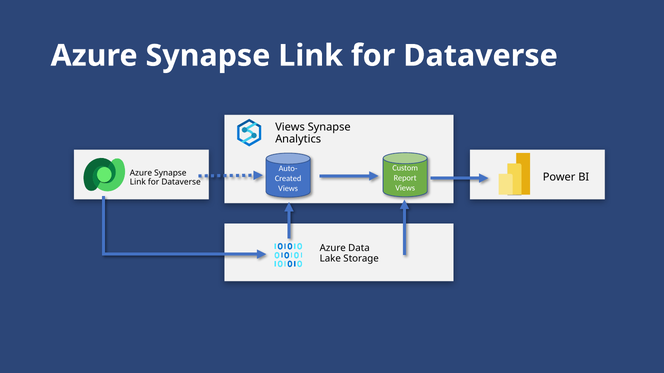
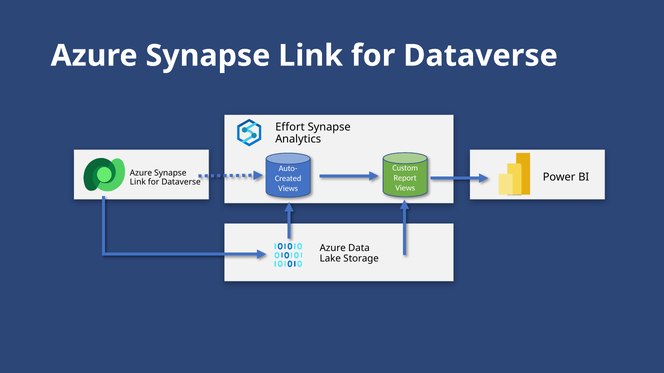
Views: Views -> Effort (290, 127)
